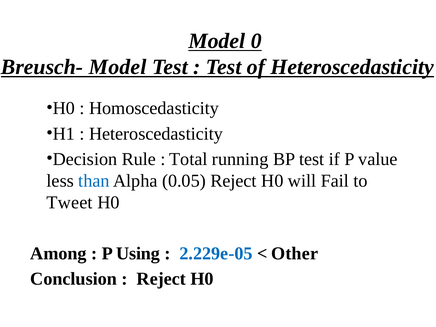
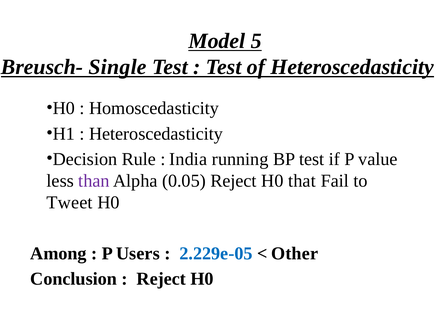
0: 0 -> 5 (256, 41)
Breusch- Model: Model -> Single (118, 67)
Total: Total -> India (188, 159)
than colour: blue -> purple (94, 181)
will: will -> that (302, 181)
Using: Using -> Users (138, 253)
